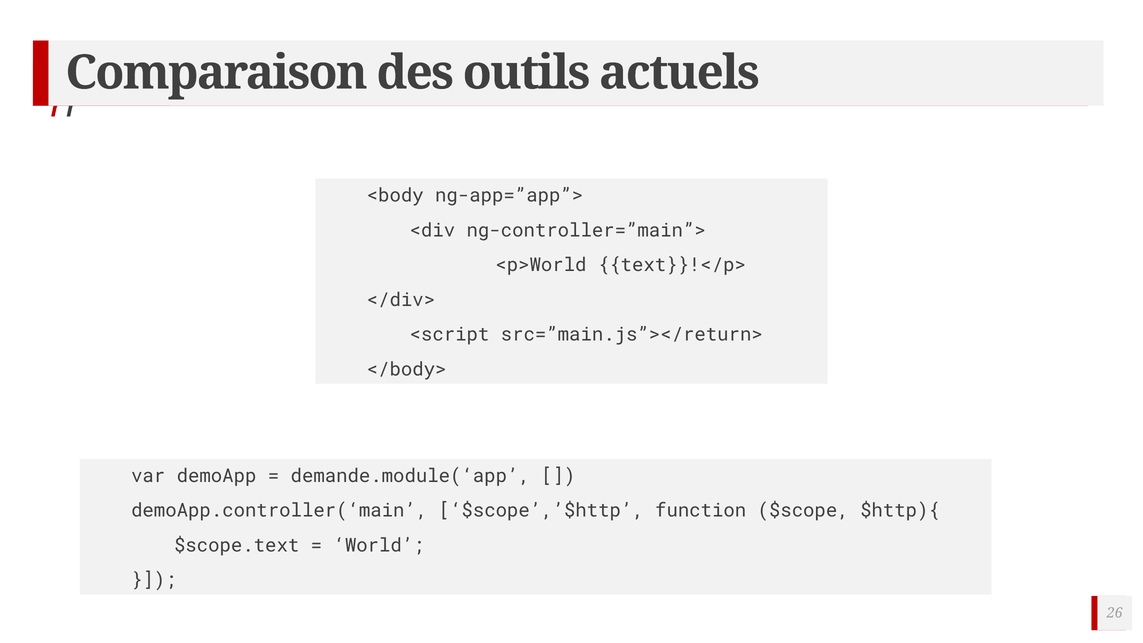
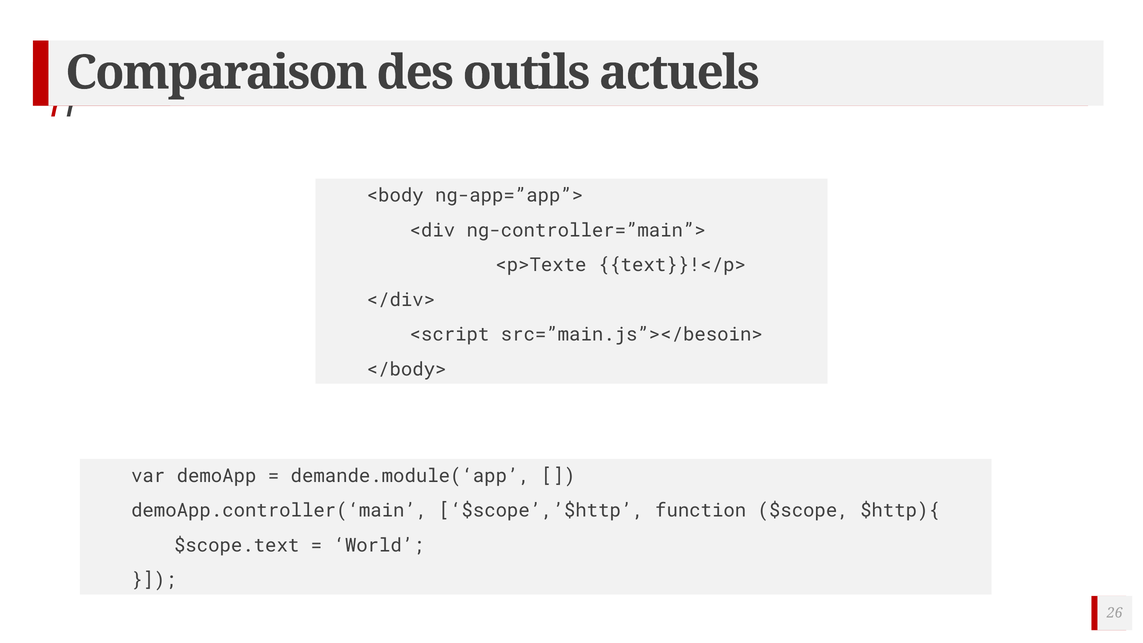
<p>World: <p>World -> <p>Texte (541, 265)
src=”main.js”></return>: src=”main.js”></return> -> src=”main.js”></besoin> (632, 335)
